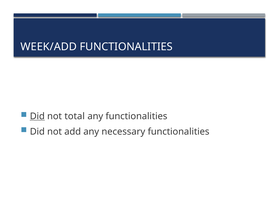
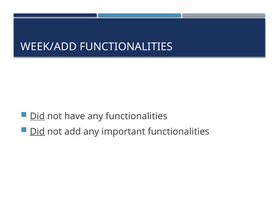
total: total -> have (75, 116)
Did underline: none -> present (37, 132)
necessary: necessary -> important (123, 132)
